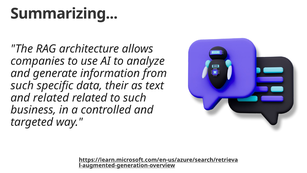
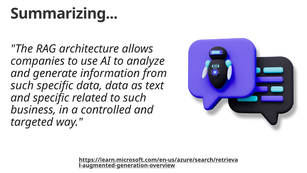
data their: their -> data (117, 85)
and related: related -> specific (51, 98)
